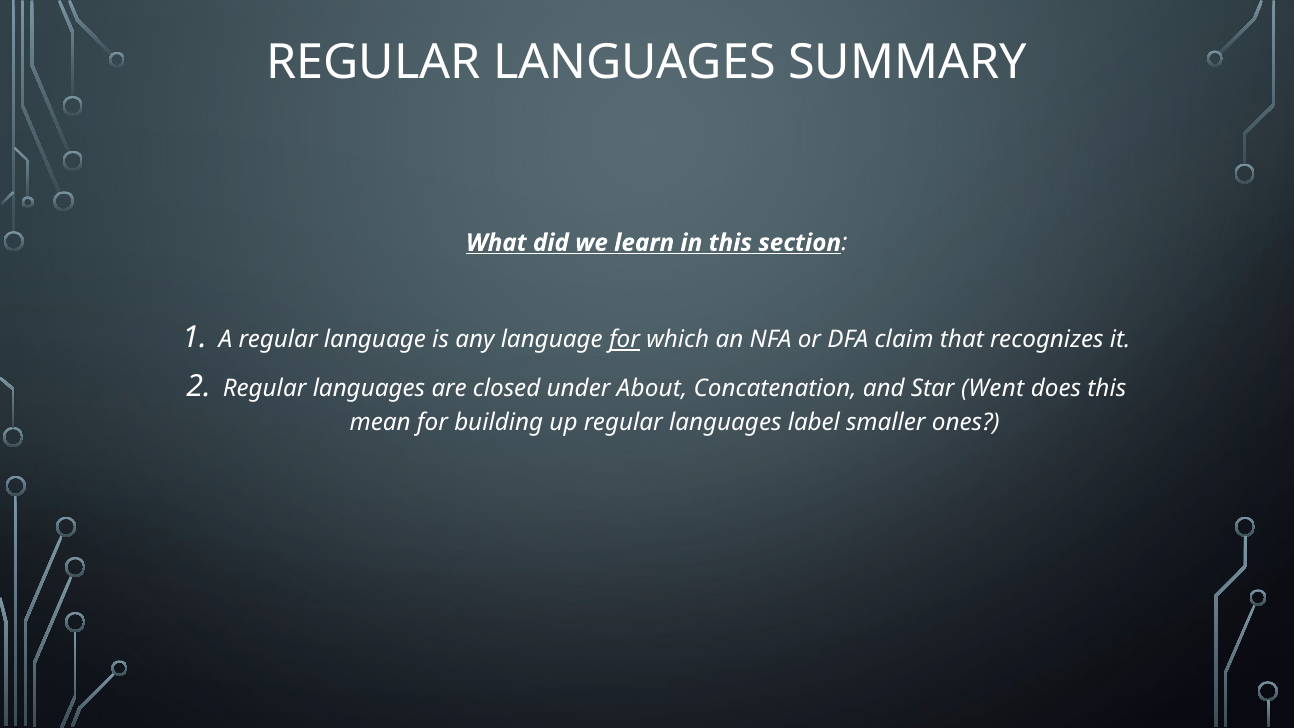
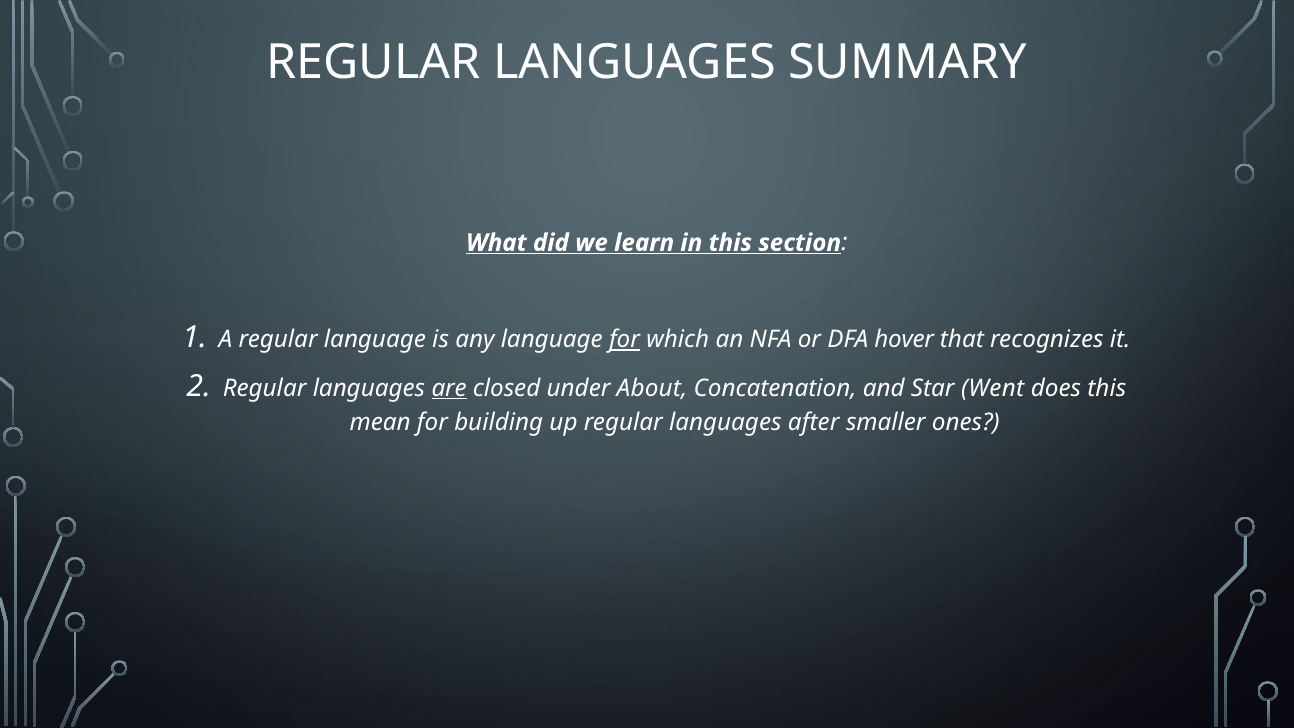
claim: claim -> hover (904, 340)
are underline: none -> present (449, 388)
label: label -> after (814, 423)
